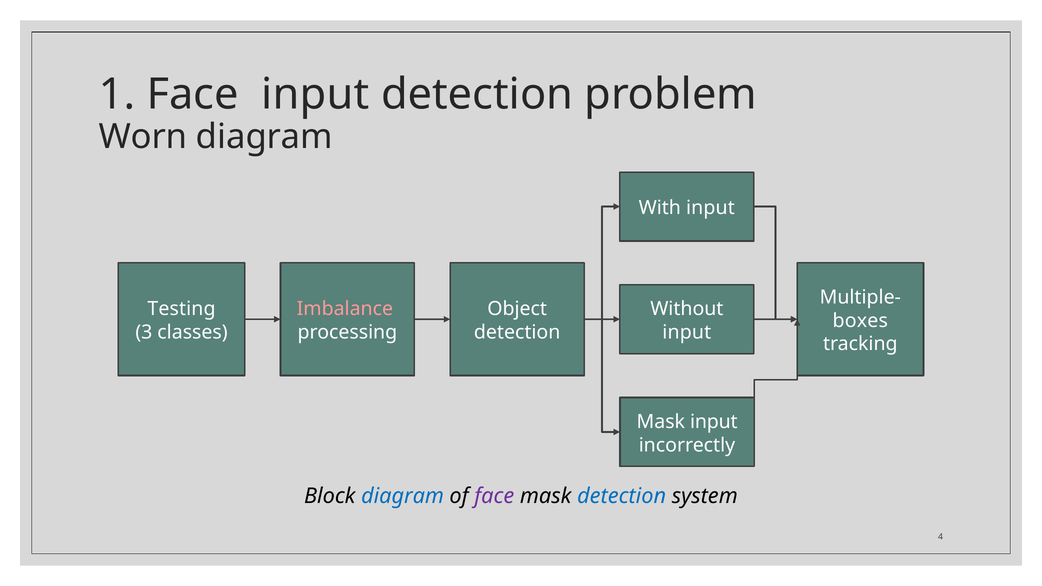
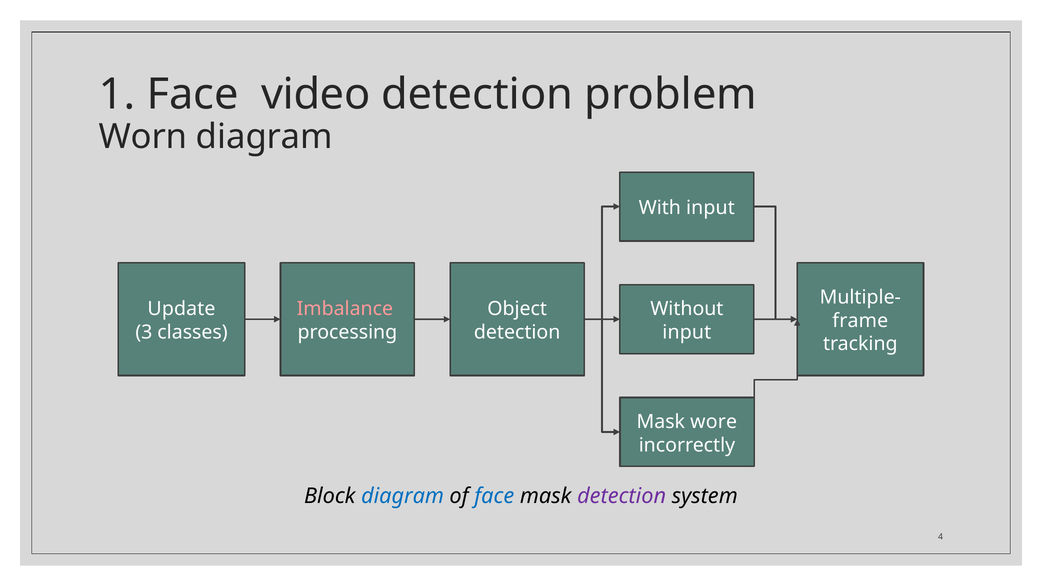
Face input: input -> video (316, 94)
Testing: Testing -> Update (181, 309)
boxes: boxes -> frame (860, 321)
Mask input: input -> wore (714, 422)
face colour: purple -> blue (494, 496)
detection colour: blue -> purple (622, 496)
